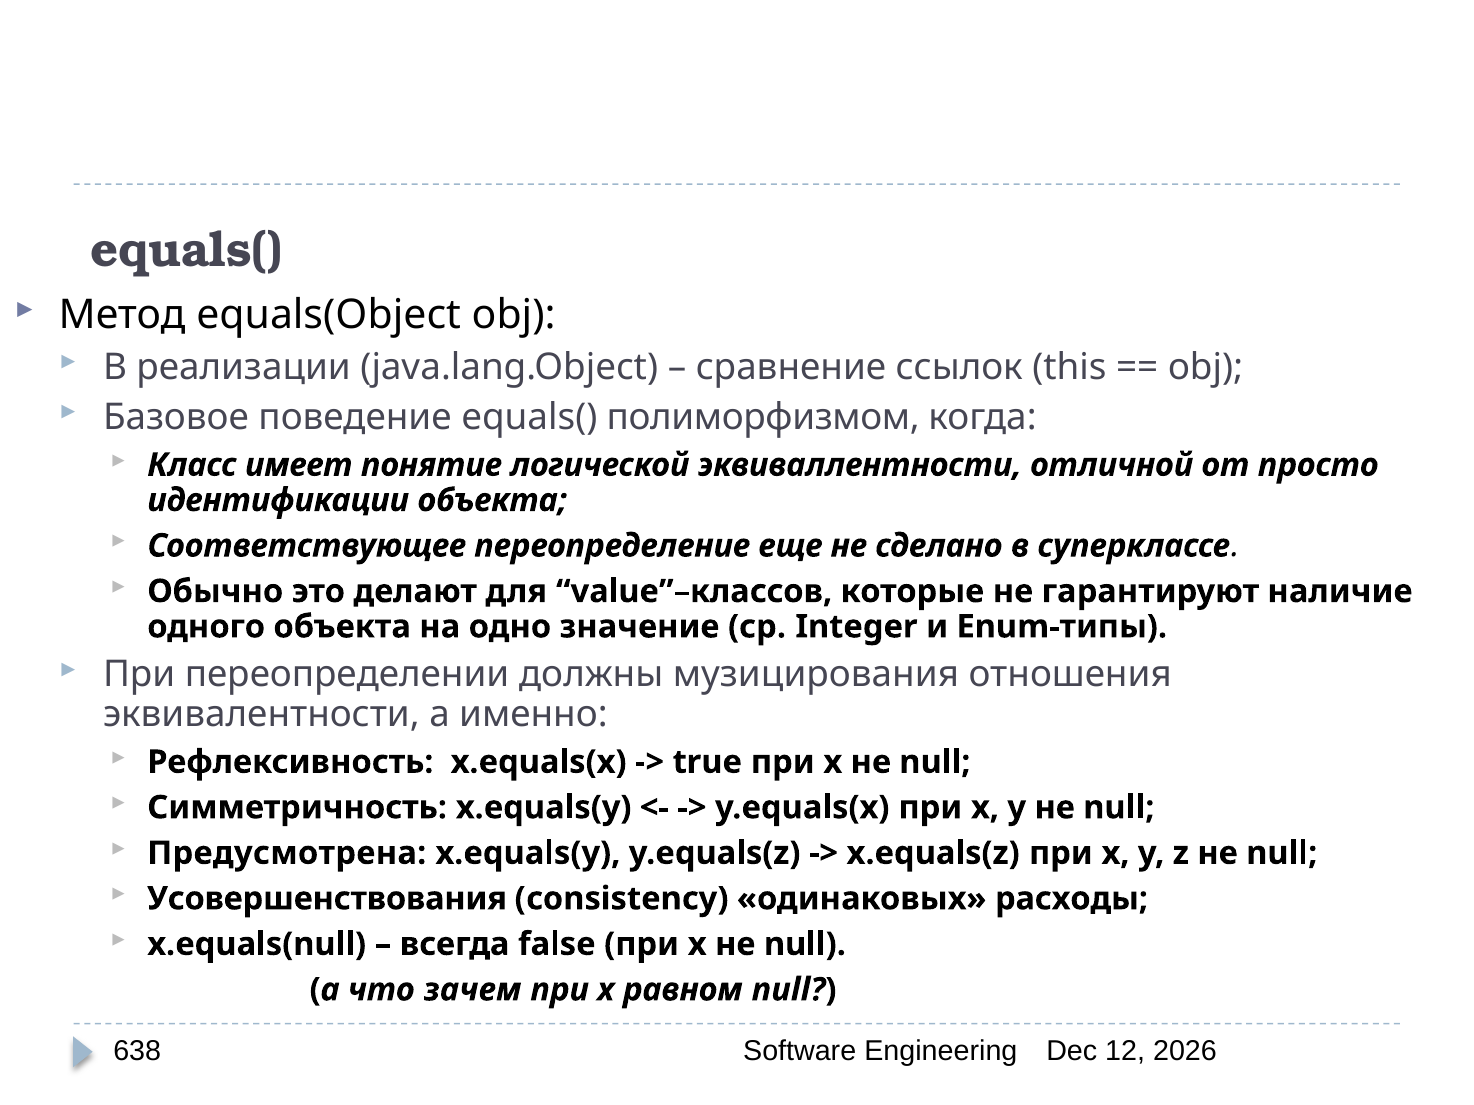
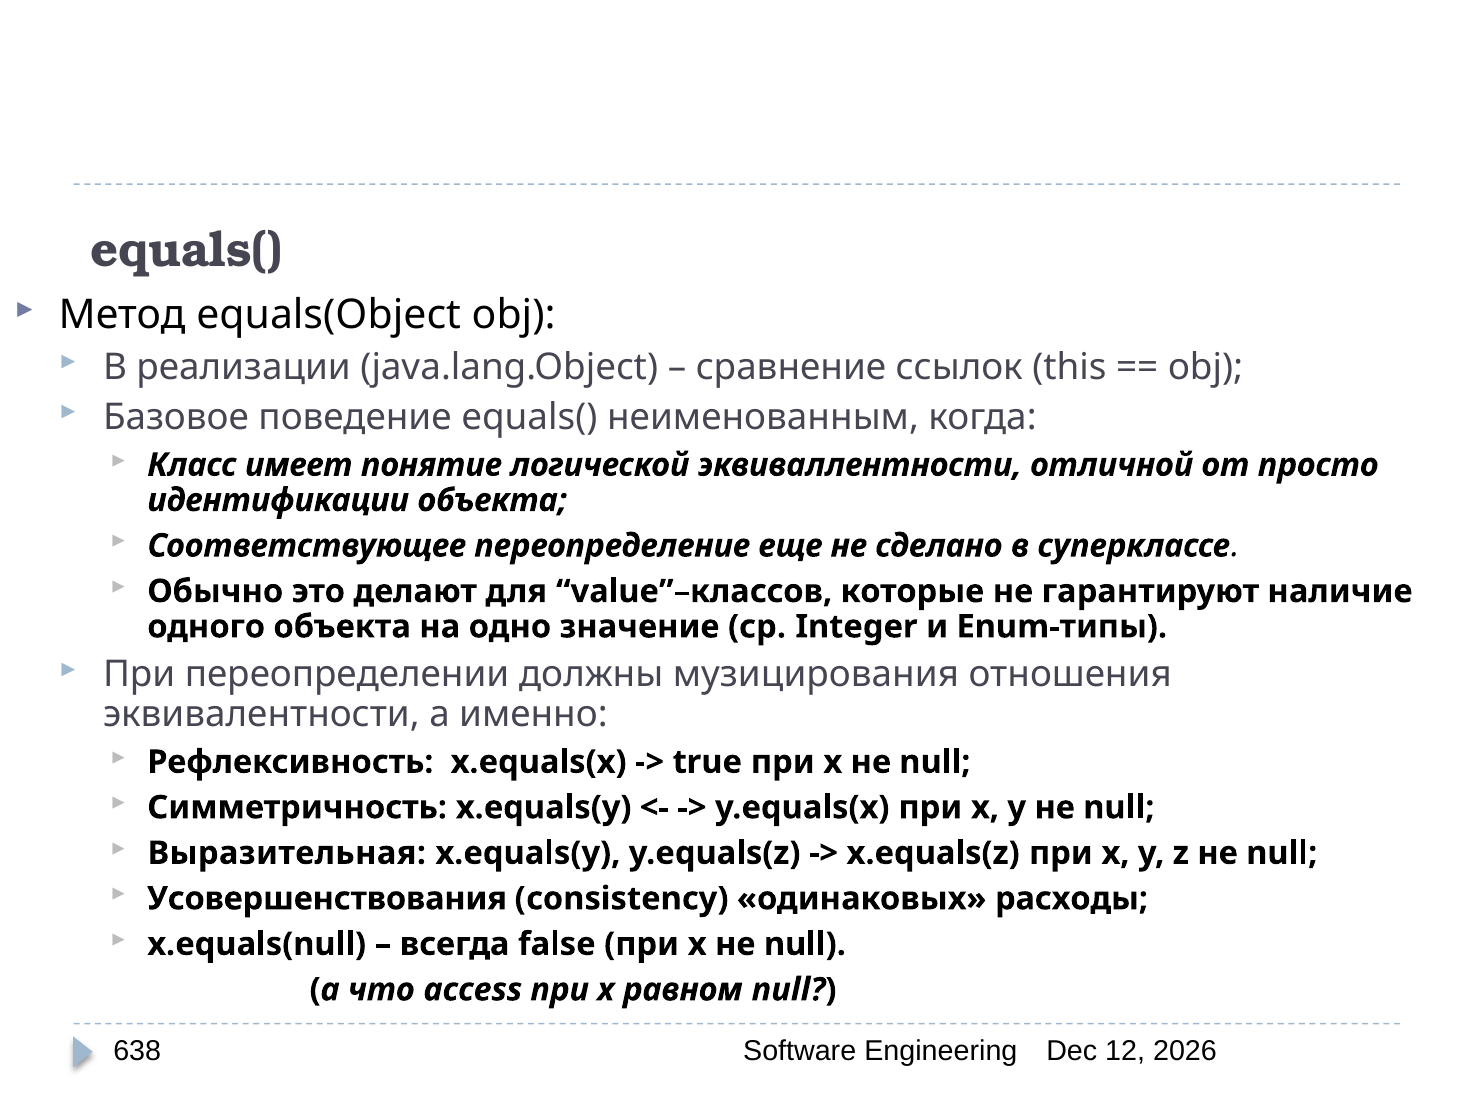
полиморфизмом: полиморфизмом -> неименованным (763, 417)
Предусмотрена: Предусмотрена -> Выразительная (287, 853)
зачем: зачем -> access (473, 990)
